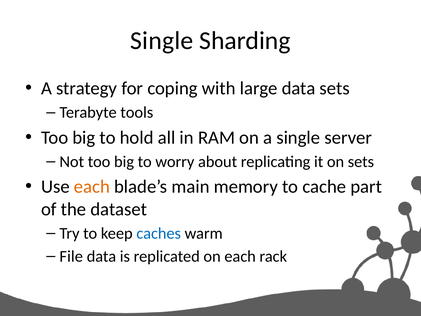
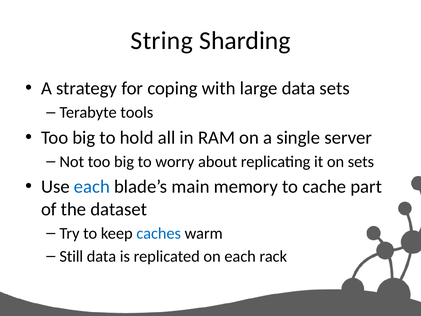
Single: Single -> String (162, 41)
each colour: orange -> blue (92, 187)
File: File -> Still (71, 256)
